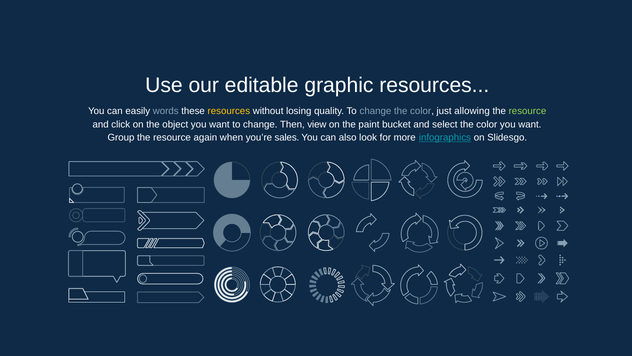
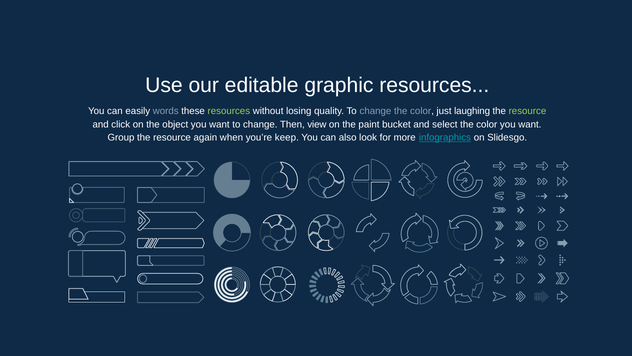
resources colour: yellow -> light green (229, 111)
allowing: allowing -> laughing (472, 111)
sales: sales -> keep (287, 137)
